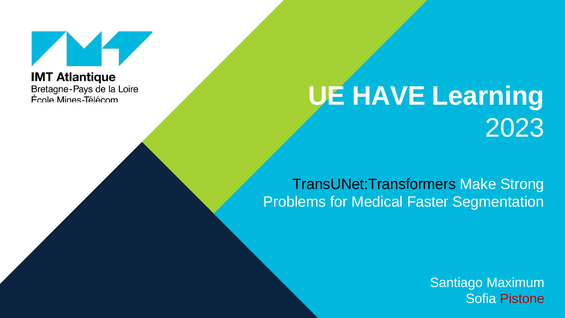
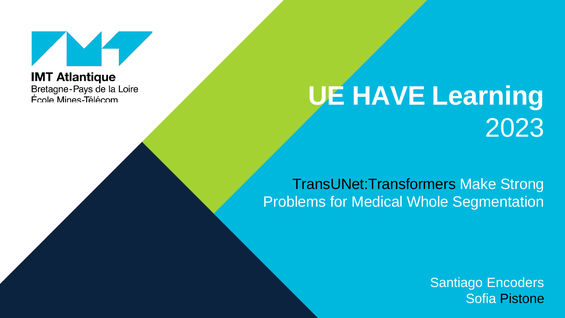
Faster: Faster -> Whole (428, 202)
Maximum: Maximum -> Encoders (515, 283)
Pistone colour: red -> black (522, 299)
